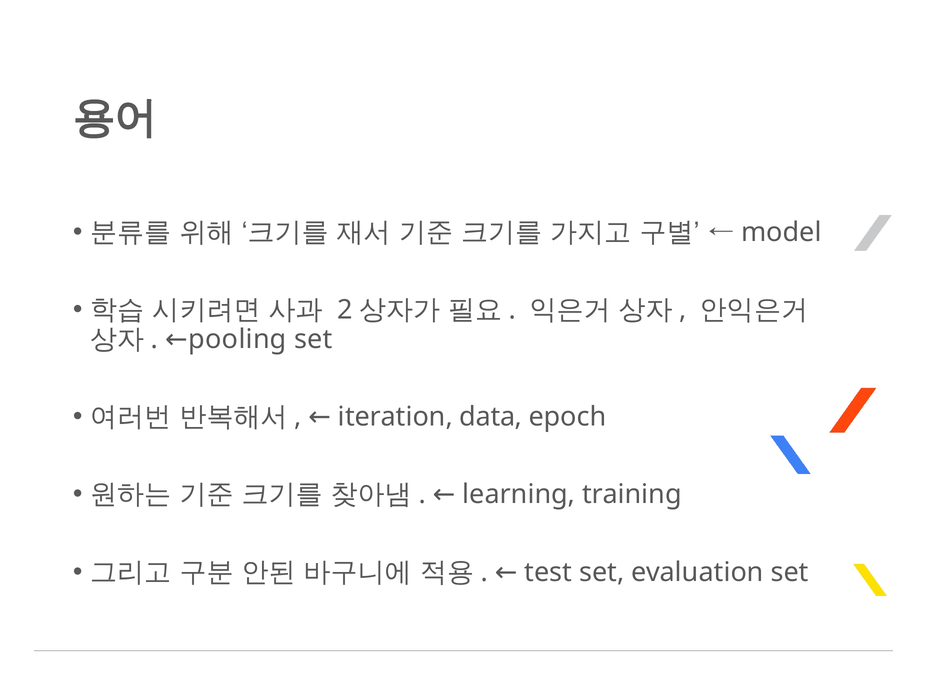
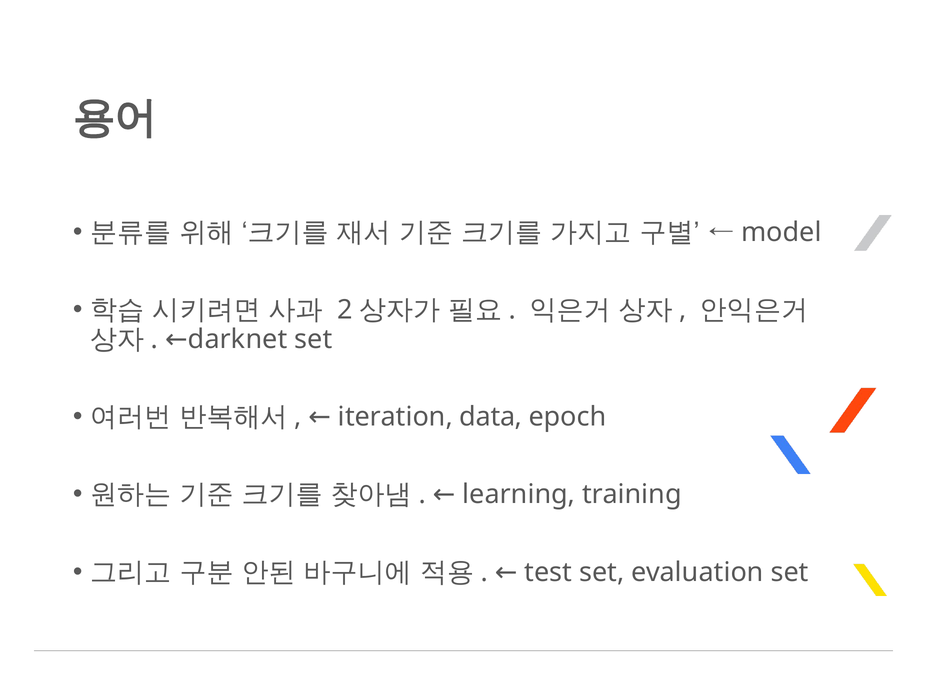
pooling: pooling -> darknet (238, 339)
